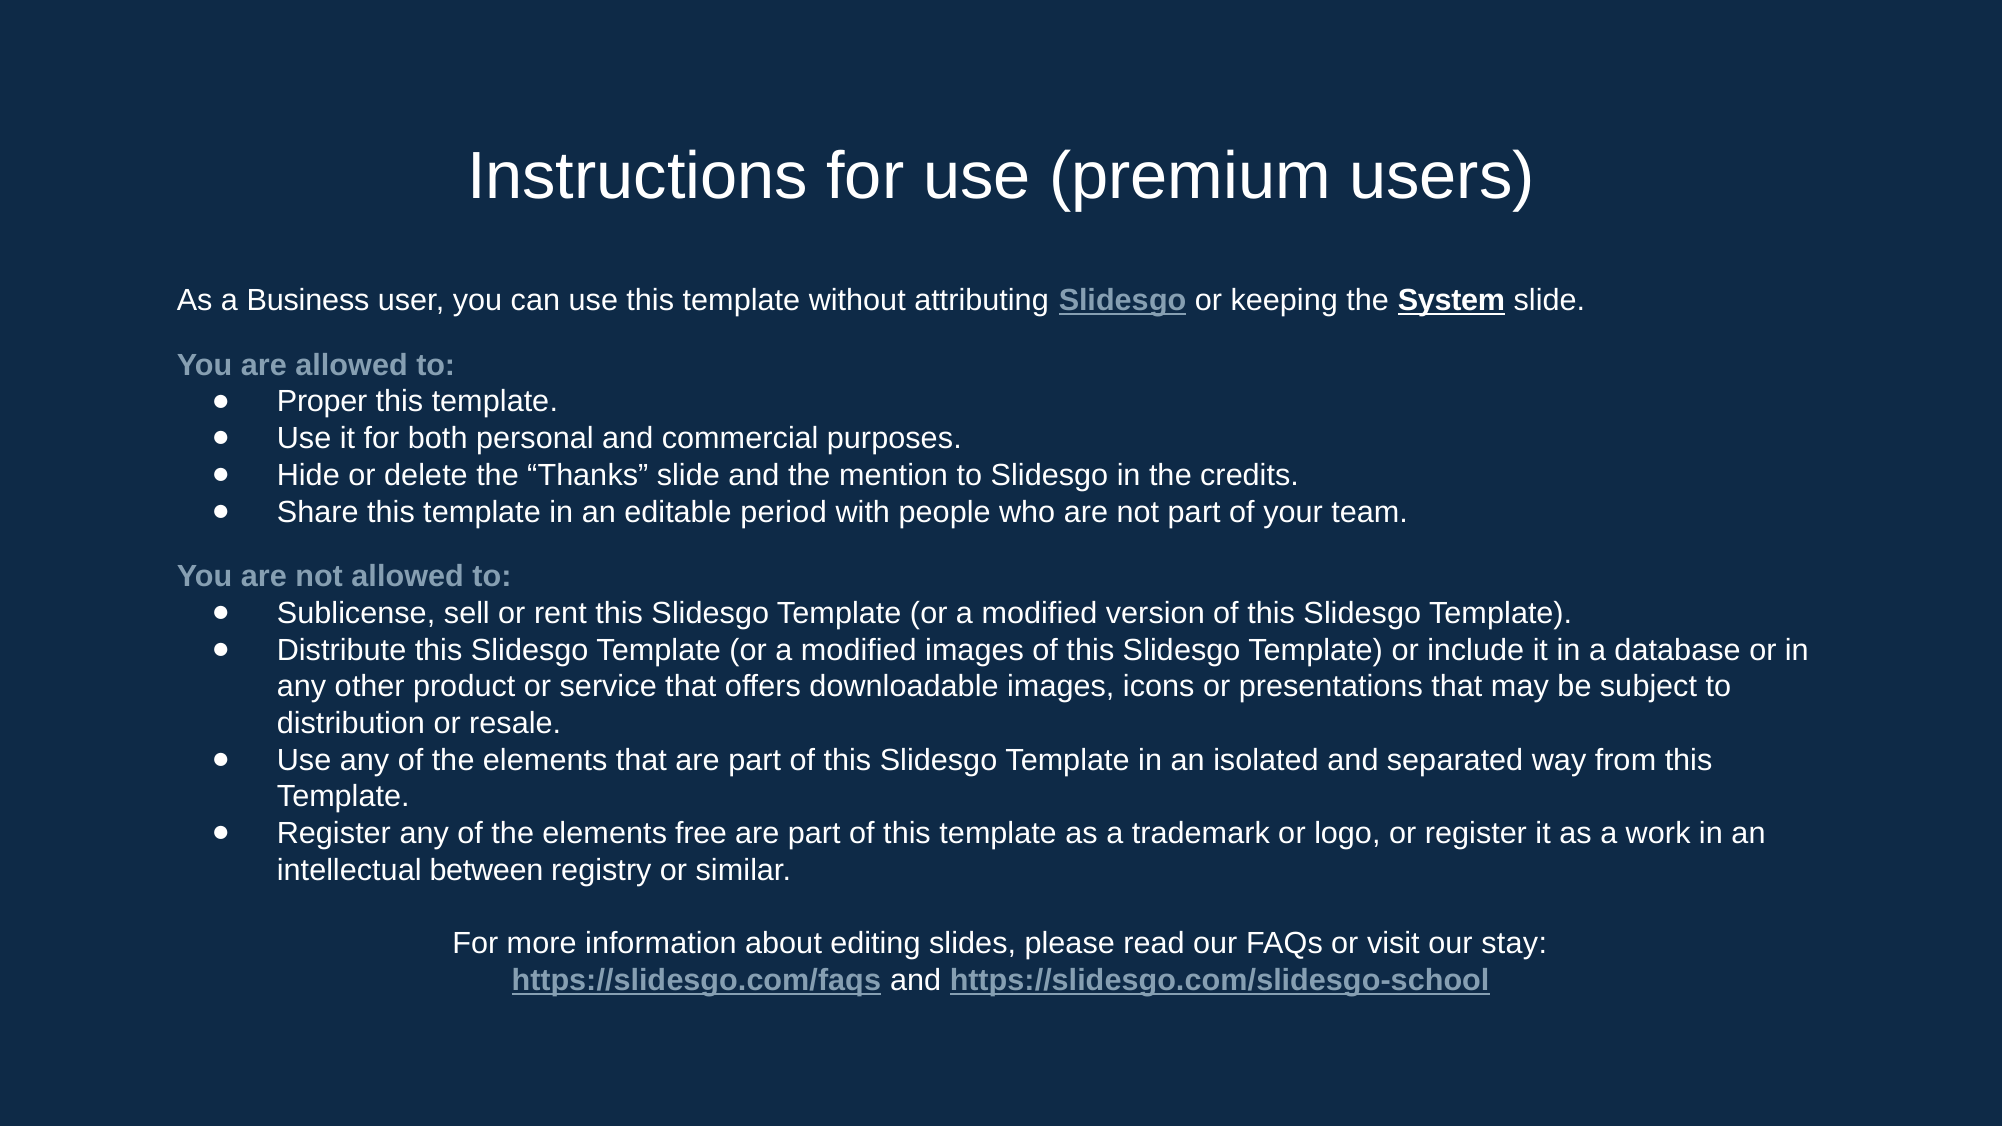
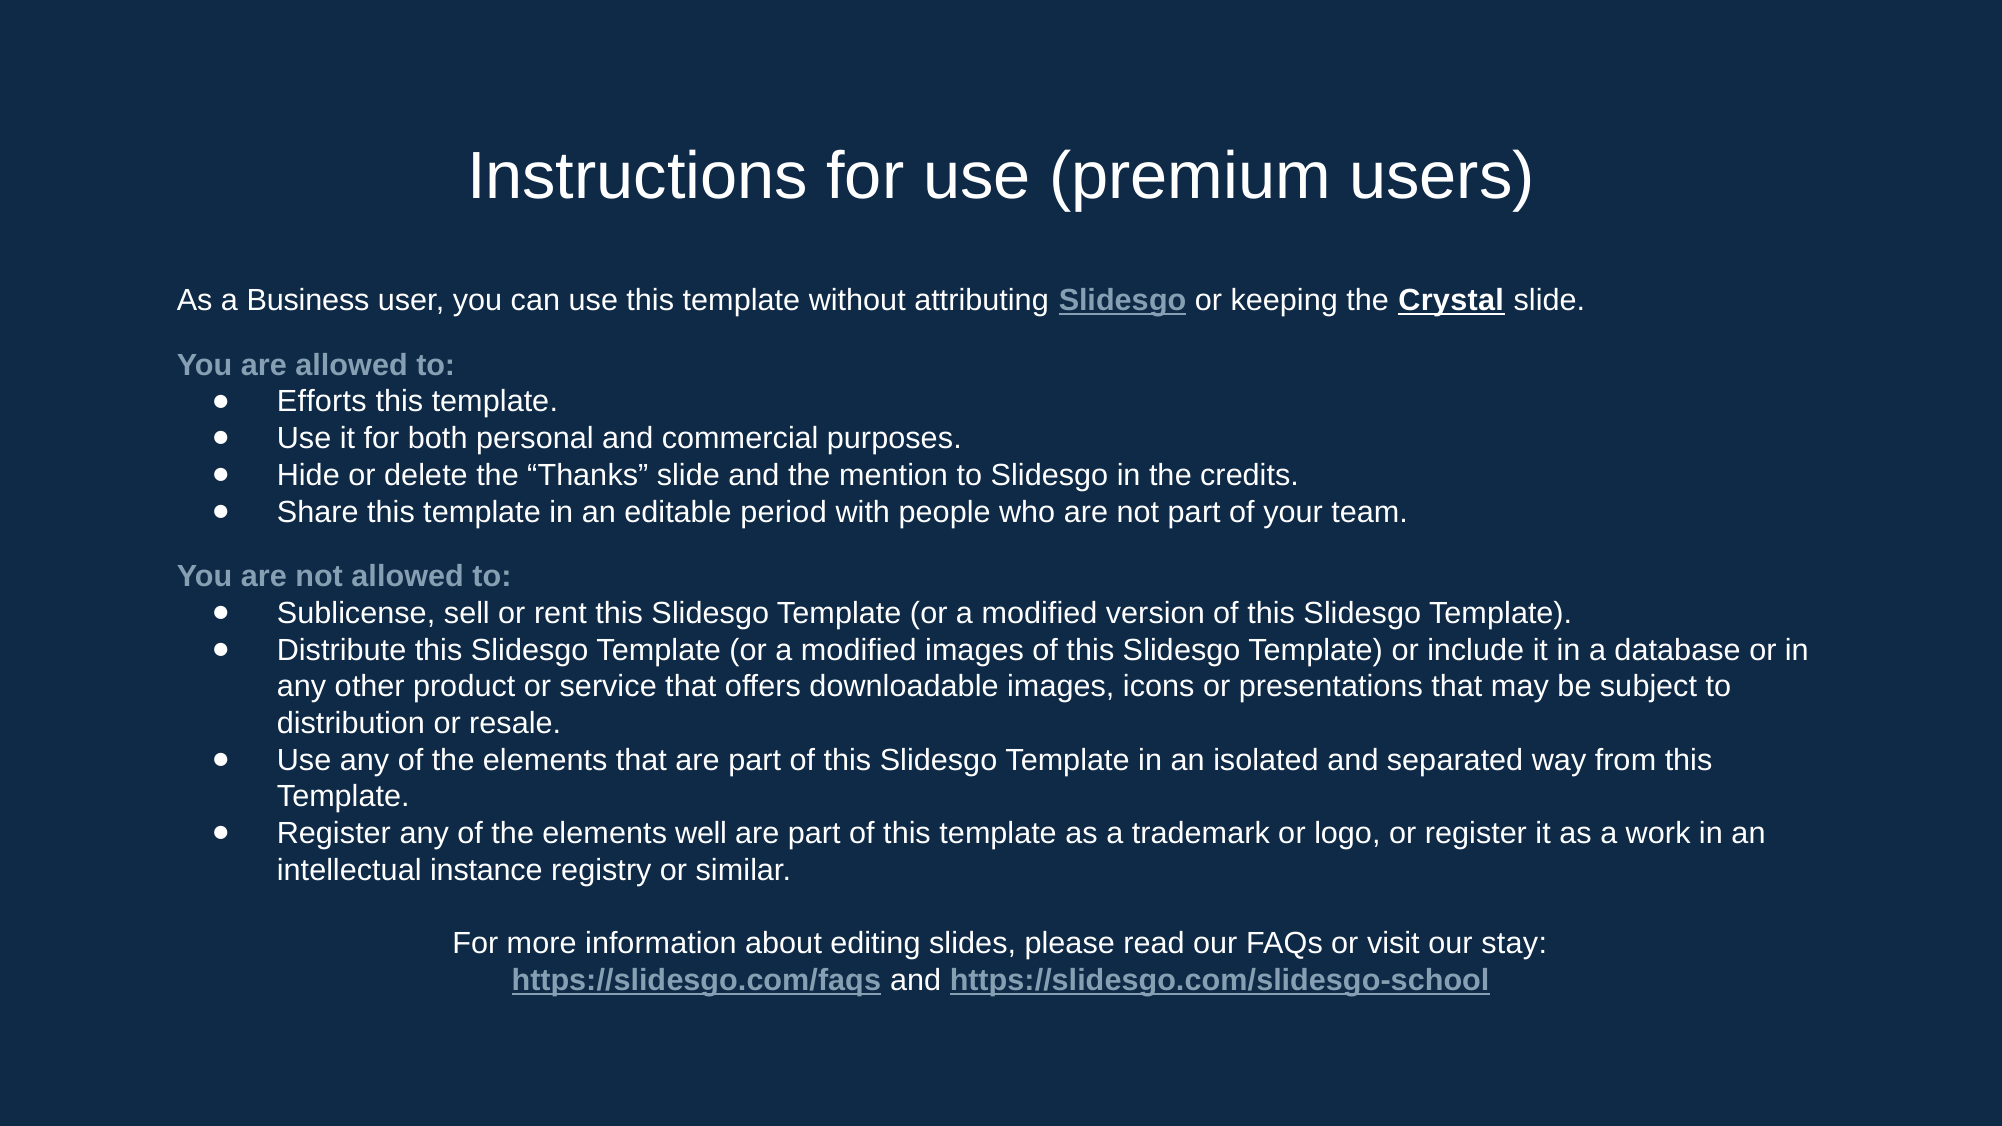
System: System -> Crystal (1451, 301)
Proper: Proper -> Efforts (322, 402)
free: free -> well (701, 834)
between: between -> instance (486, 870)
